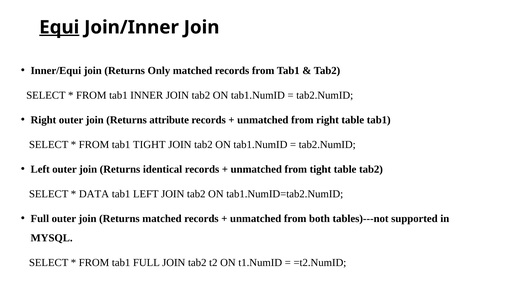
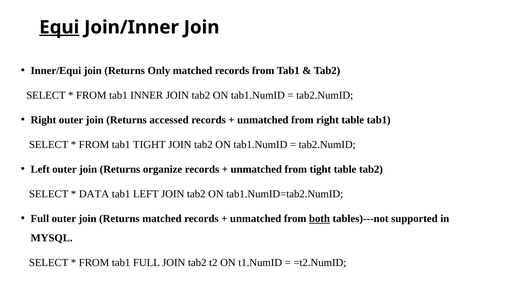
attribute: attribute -> accessed (169, 120)
identical: identical -> organize (163, 169)
both underline: none -> present (319, 219)
